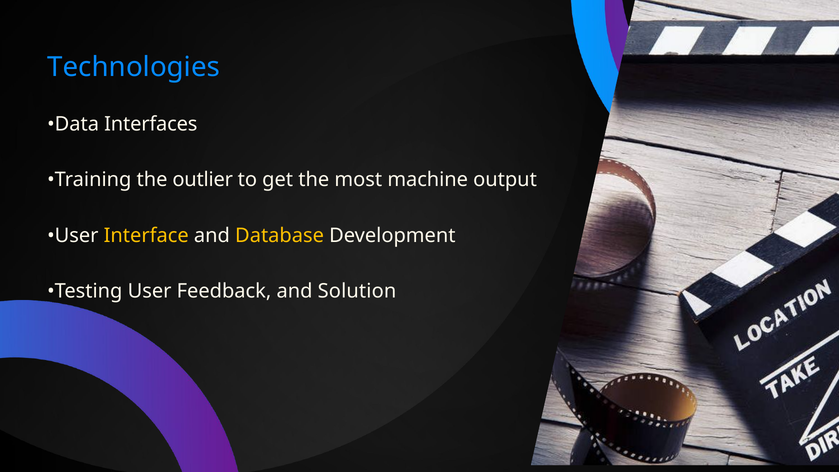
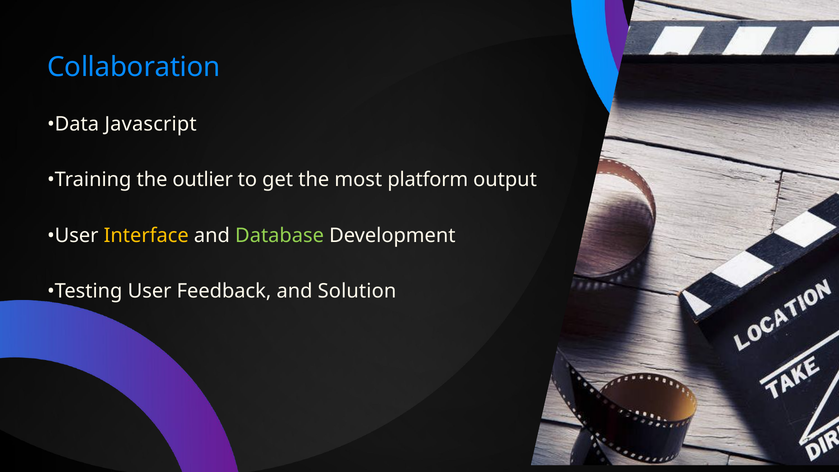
Technologies: Technologies -> Collaboration (134, 67)
Interfaces: Interfaces -> Javascript (151, 124)
machine: machine -> platform (428, 180)
Database colour: yellow -> light green (280, 236)
